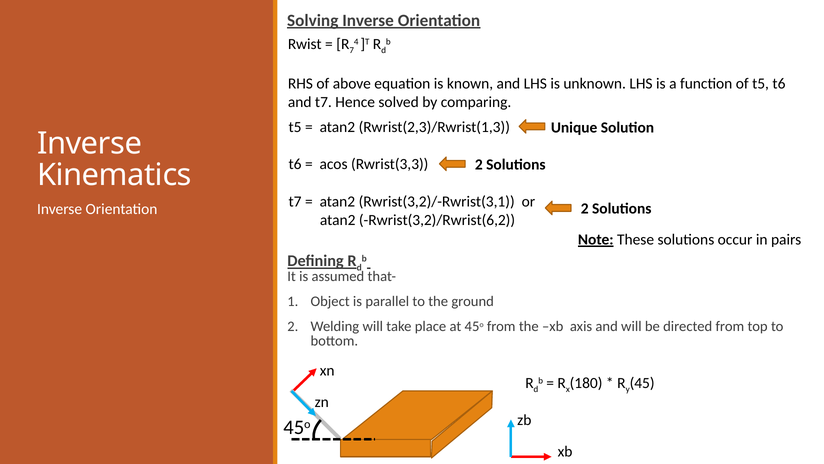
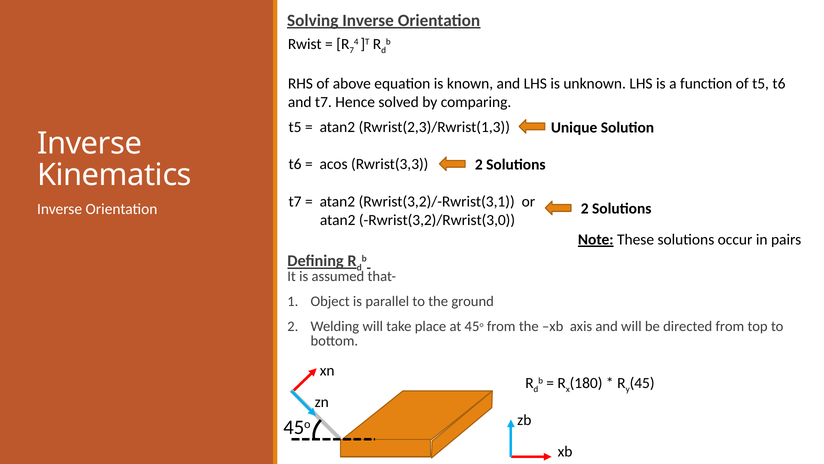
Rwrist(3,2)/Rwrist(6,2: Rwrist(3,2)/Rwrist(6,2 -> Rwrist(3,2)/Rwrist(3,0 (437, 220)
